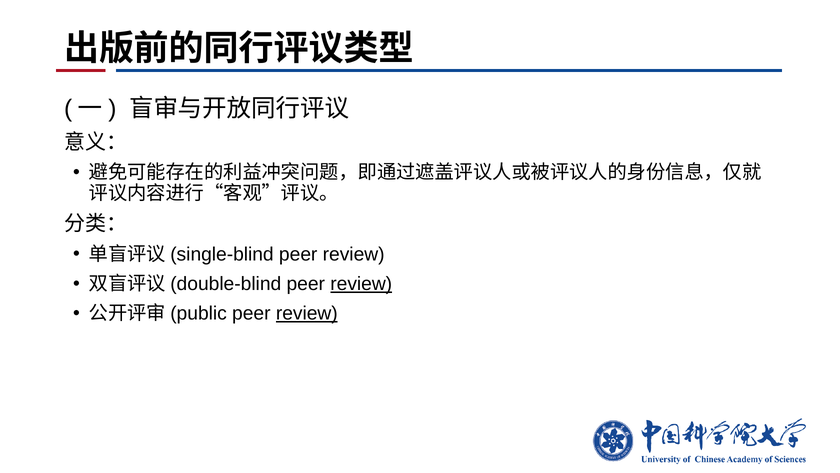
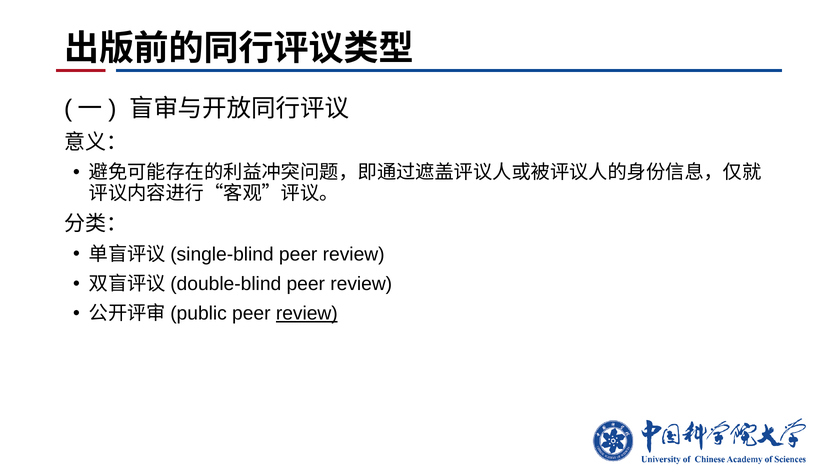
review underline: present -> none (361, 284)
